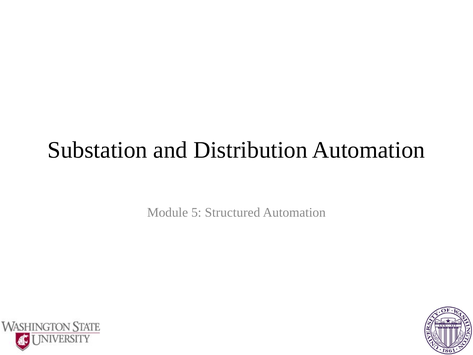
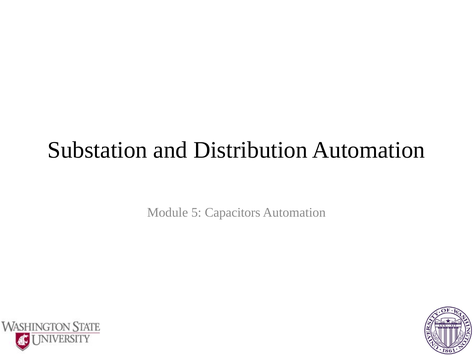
Structured: Structured -> Capacitors (233, 212)
